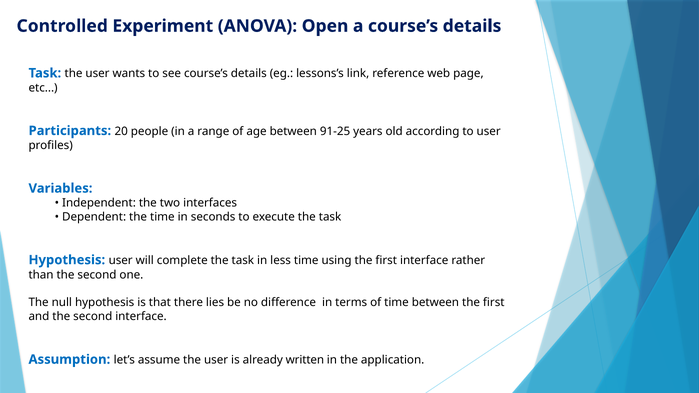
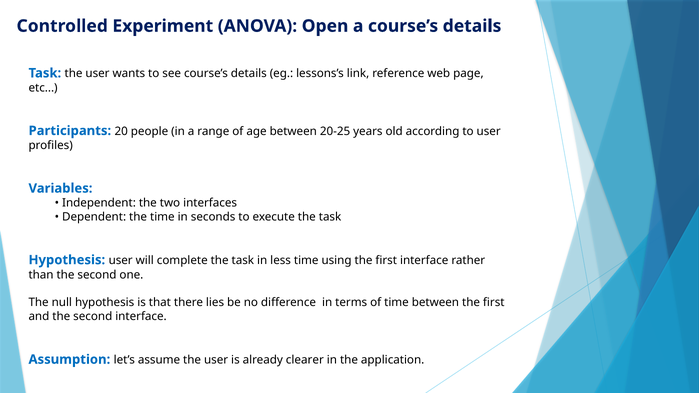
91-25: 91-25 -> 20-25 (335, 131)
written: written -> clearer (305, 360)
